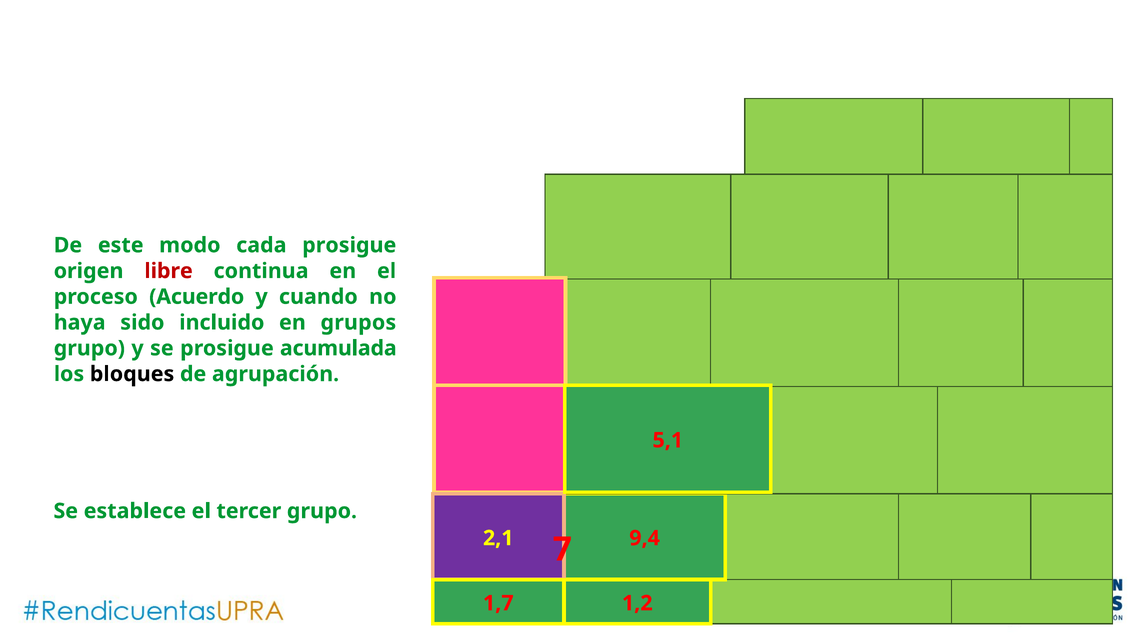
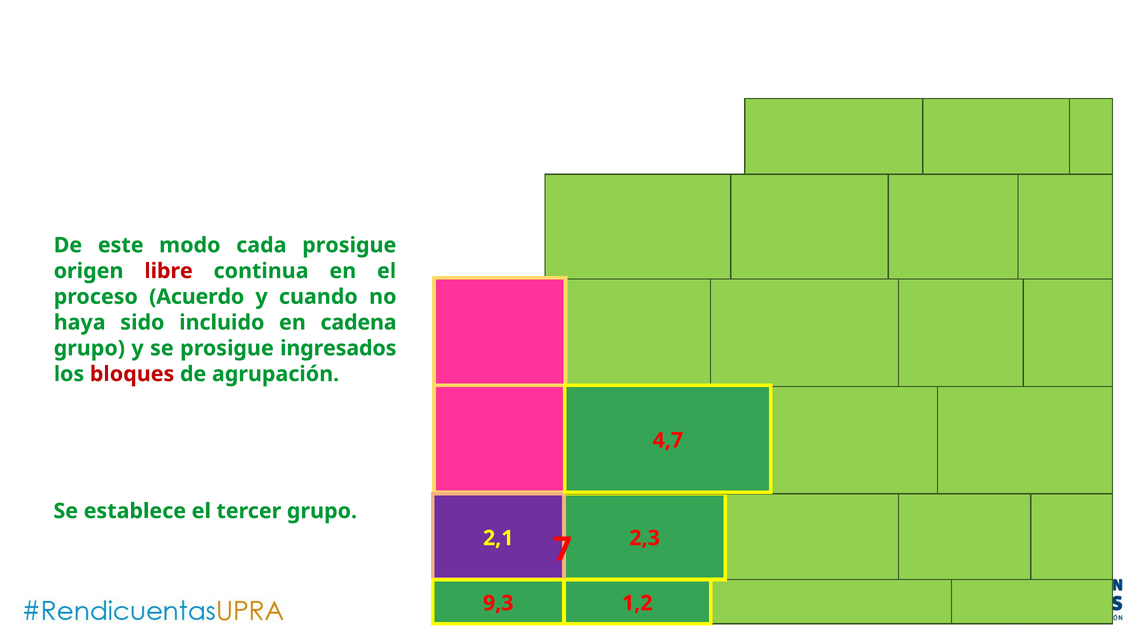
grupos: grupos -> cadena (359, 323)
acumulada: acumulada -> ingresados (338, 349)
bloques colour: black -> red (132, 374)
5,1: 5,1 -> 4,7 (668, 441)
9,4: 9,4 -> 2,3 (645, 539)
1,7: 1,7 -> 9,3 (498, 604)
